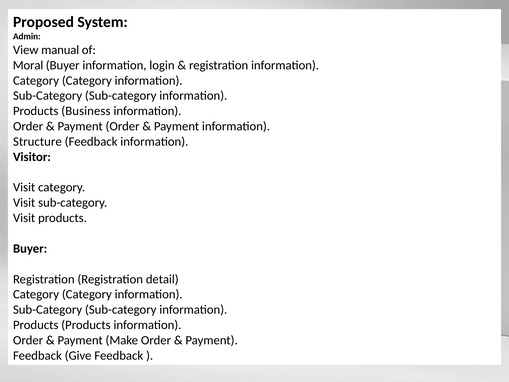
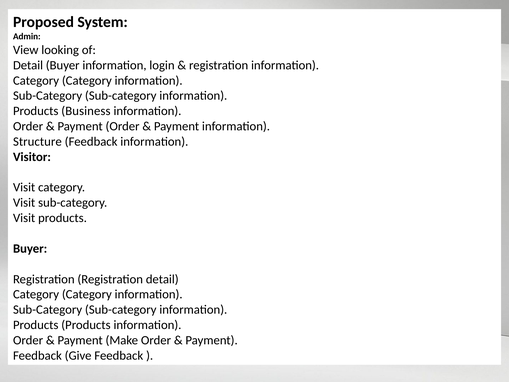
manual: manual -> looking (60, 50)
Moral: Moral -> Detail (28, 65)
